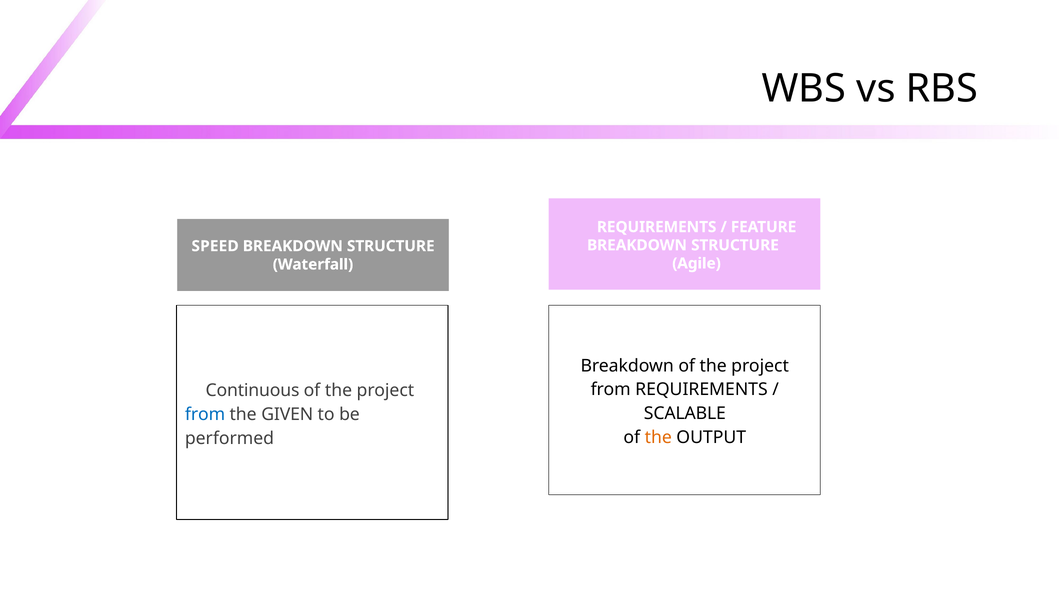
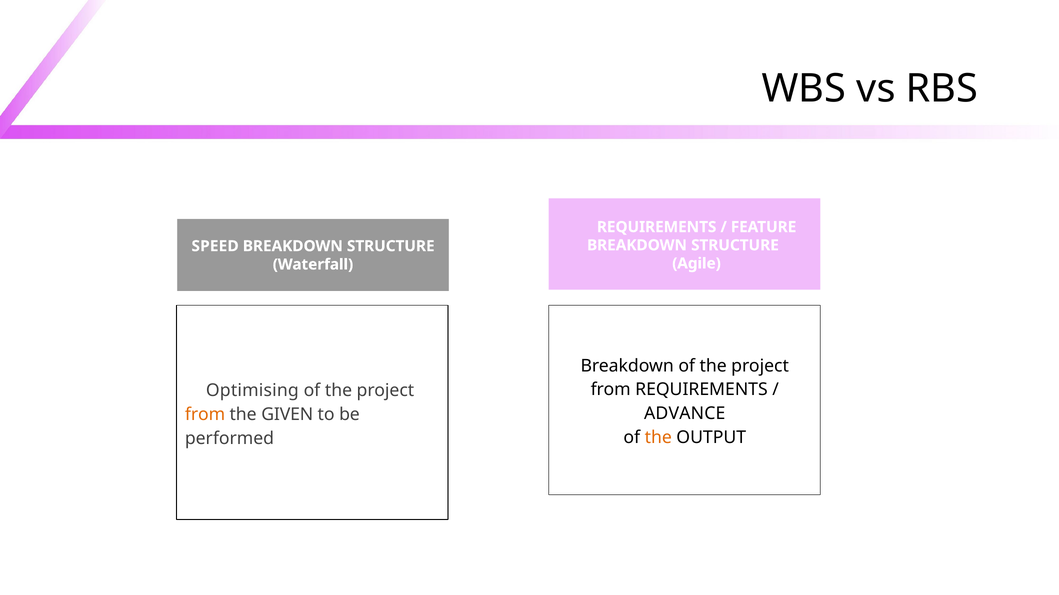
Continuous: Continuous -> Optimising (252, 391)
SCALABLE: SCALABLE -> ADVANCE (685, 414)
from colour: blue -> orange (205, 415)
